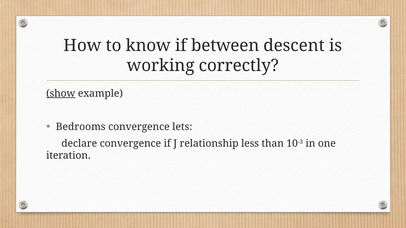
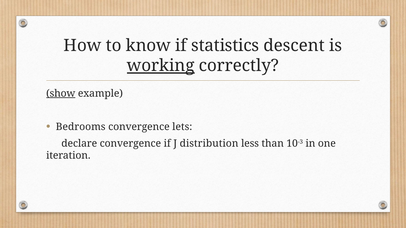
between: between -> statistics (225, 46)
working underline: none -> present (161, 66)
relationship: relationship -> distribution (209, 144)
